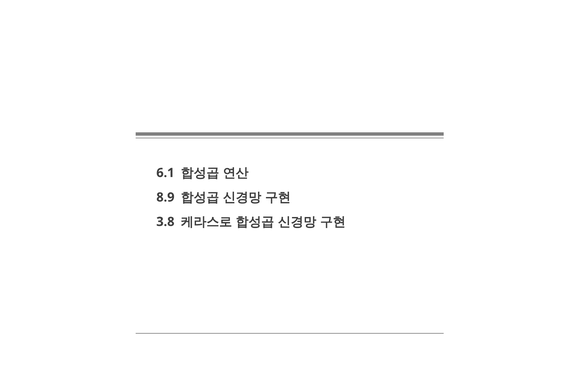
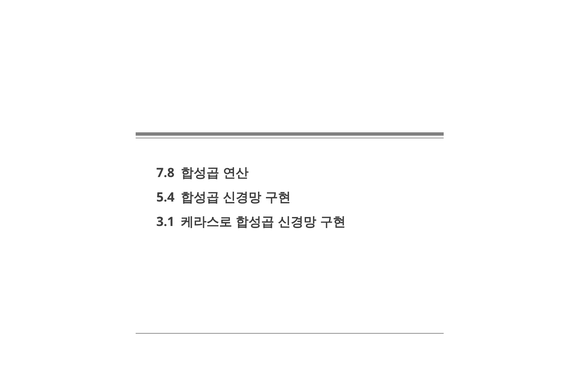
6.1: 6.1 -> 7.8 (165, 173)
8.9: 8.9 -> 5.4 (165, 197)
3.8: 3.8 -> 3.1 (165, 222)
